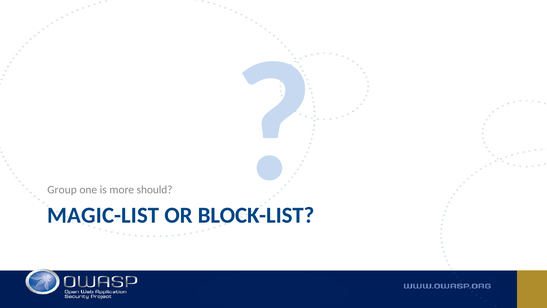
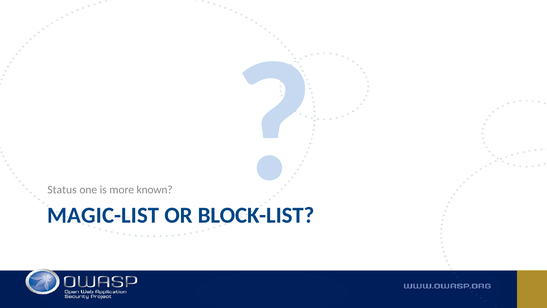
Group: Group -> Status (62, 190)
should: should -> known (155, 190)
